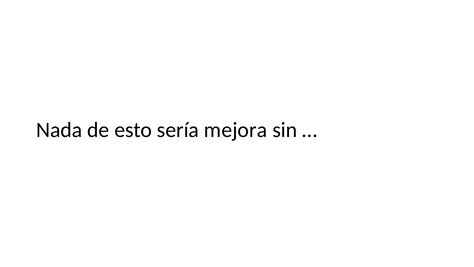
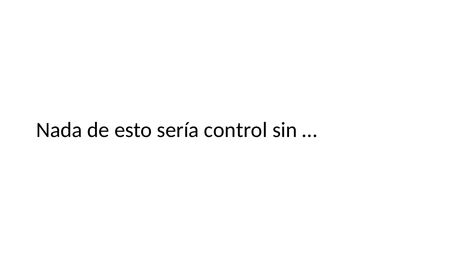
mejora: mejora -> control (236, 130)
